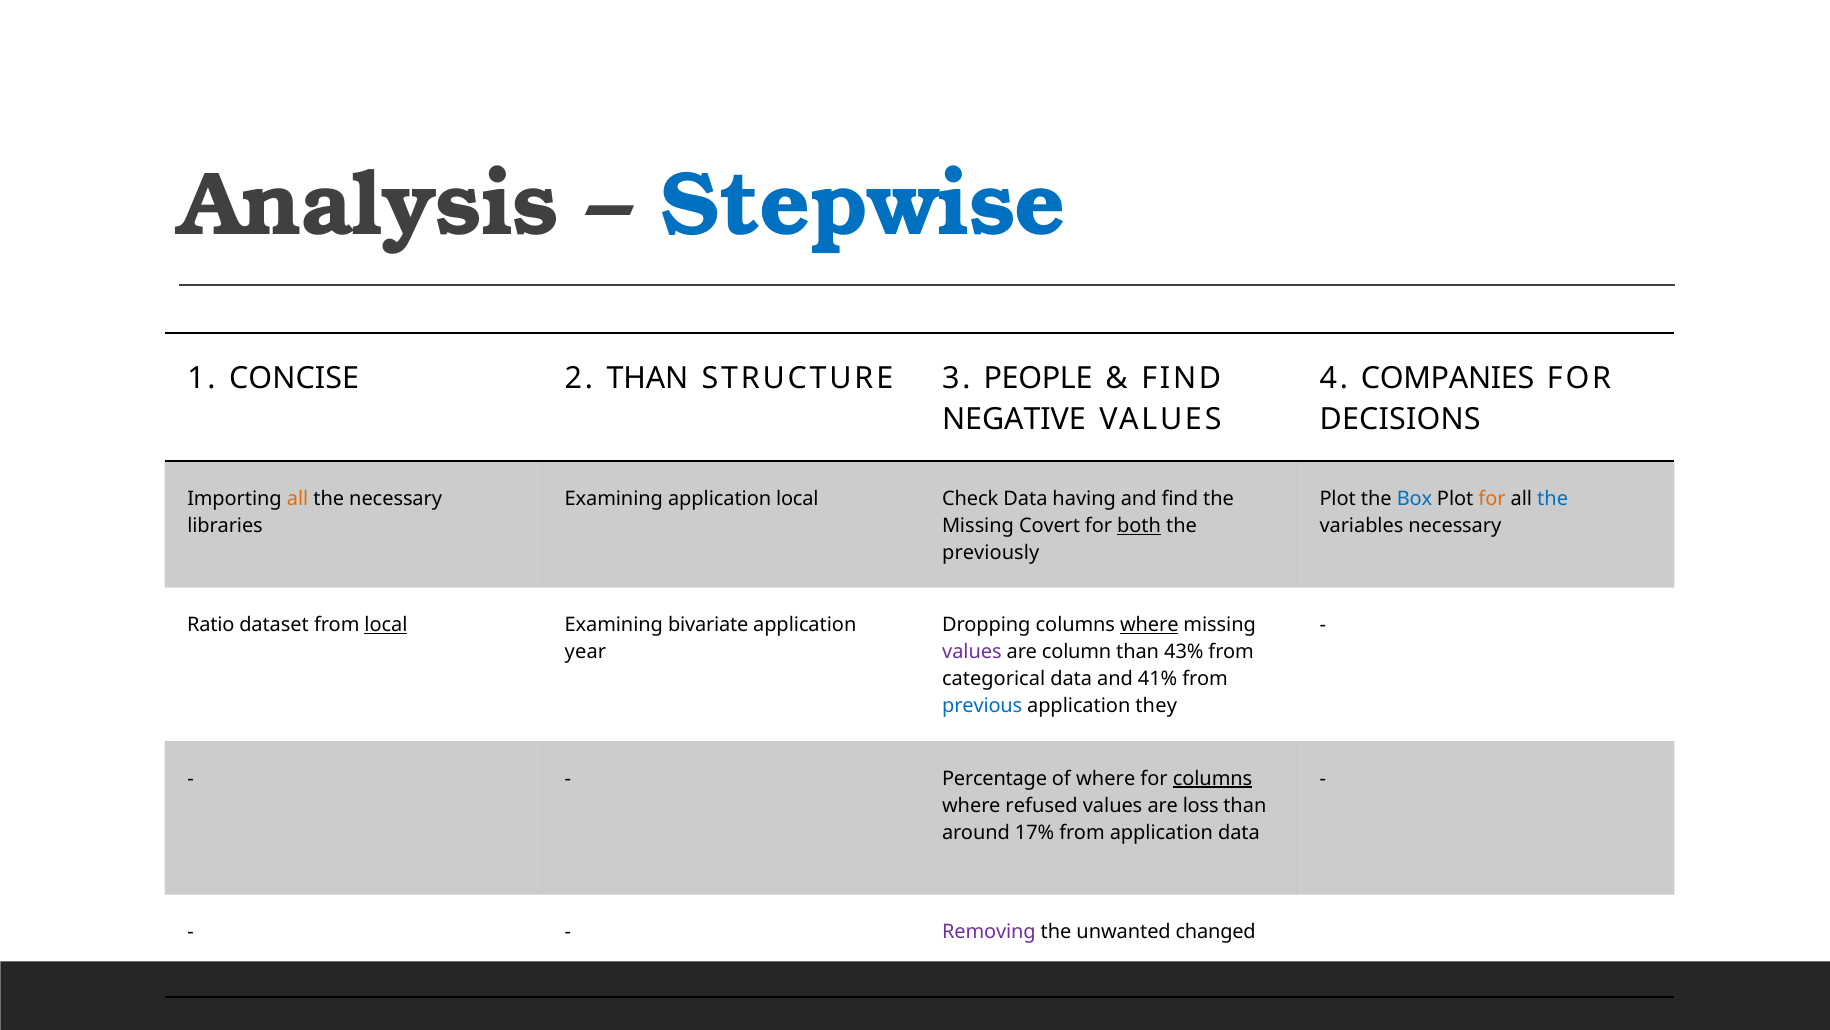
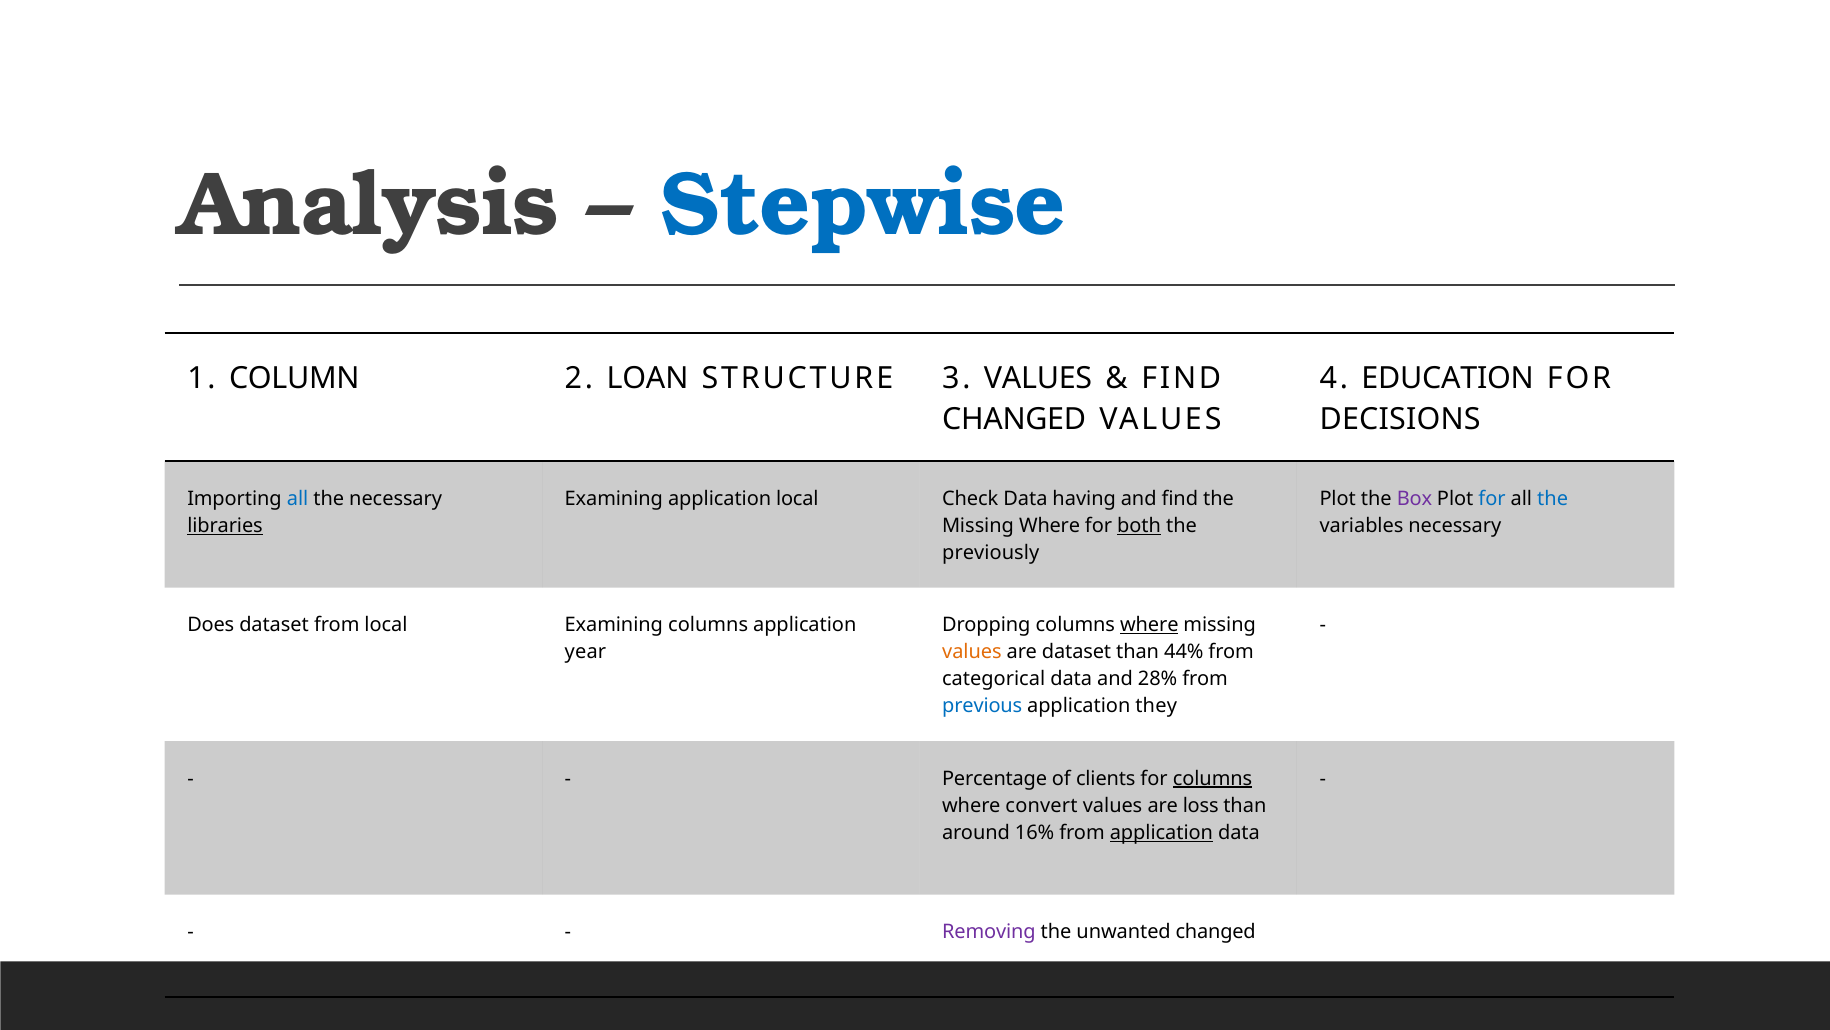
CONCISE: CONCISE -> COLUMN (294, 378)
2 THAN: THAN -> LOAN (647, 378)
3 PEOPLE: PEOPLE -> VALUES (1038, 378)
COMPANIES: COMPANIES -> EDUCATION (1448, 378)
NEGATIVE: NEGATIVE -> CHANGED (1014, 419)
all colour: orange -> blue (298, 498)
Box colour: blue -> purple (1414, 498)
for colour: orange -> blue (1492, 498)
libraries underline: none -> present (225, 525)
Missing Covert: Covert -> Where (1050, 525)
Ratio: Ratio -> Does (211, 625)
local underline: present -> none (386, 625)
Examining bivariate: bivariate -> columns (708, 625)
values colour: purple -> orange (972, 652)
are column: column -> dataset (1077, 652)
43%: 43% -> 44% (1184, 652)
41%: 41% -> 28% (1158, 679)
of where: where -> clients (1106, 778)
refused: refused -> convert (1042, 805)
17%: 17% -> 16% (1035, 832)
application underline: none -> present (1161, 832)
